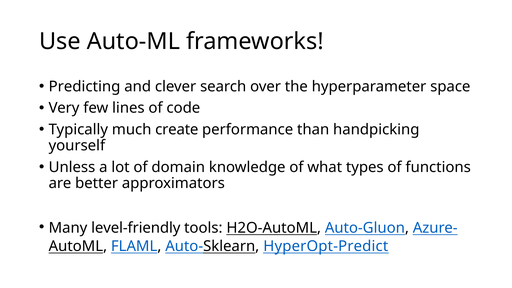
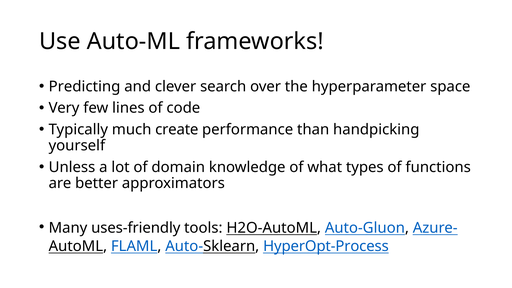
level-friendly: level-friendly -> uses-friendly (136, 228)
HyperOpt-Predict: HyperOpt-Predict -> HyperOpt-Process (326, 246)
